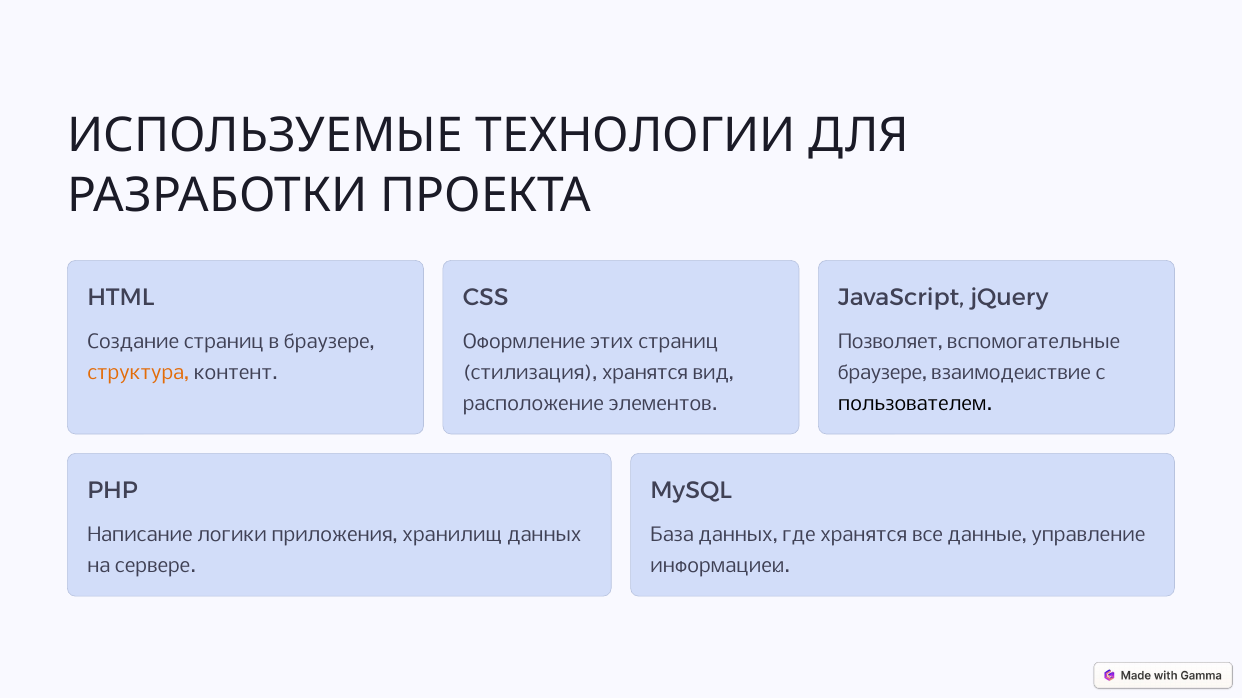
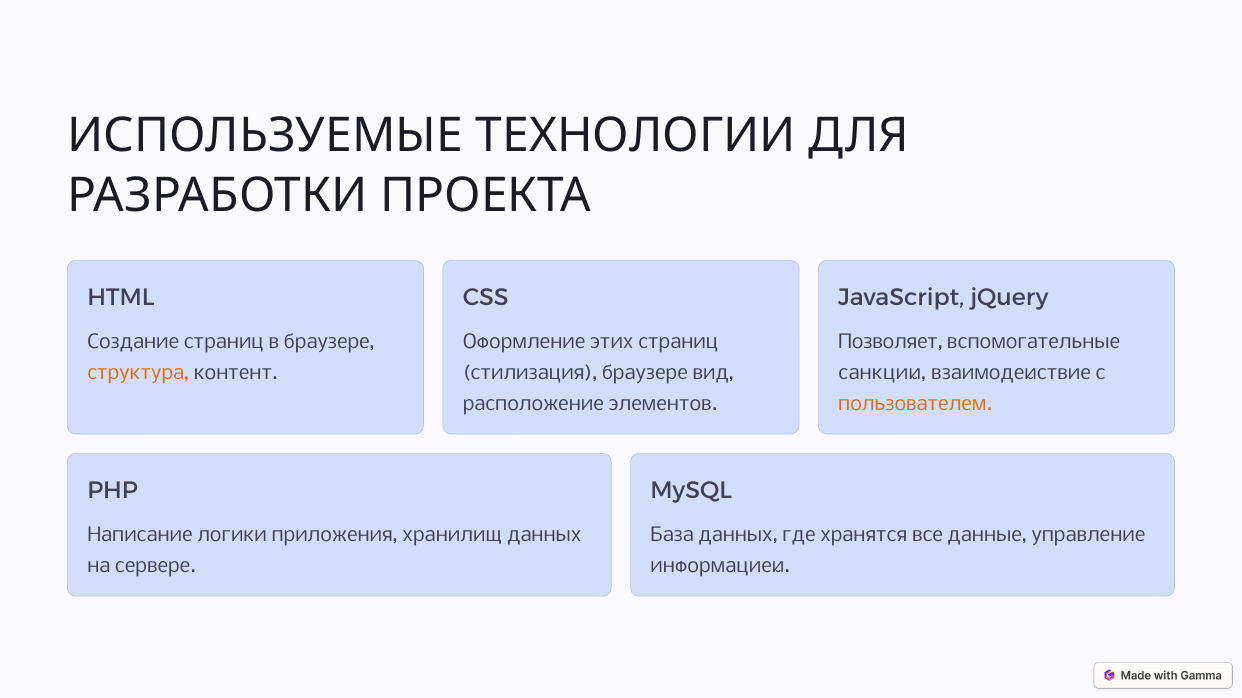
стилизация хранятся: хранятся -> браузере (645, 374)
браузере: браузере -> санкций (882, 374)
пользователем colour: black -> orange (915, 404)
